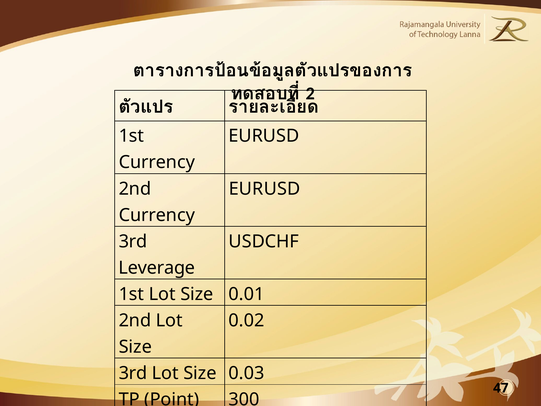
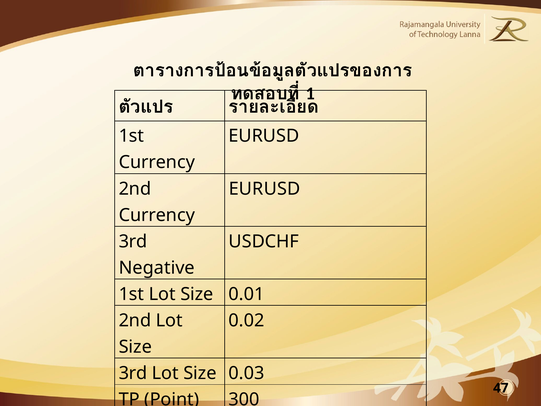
2: 2 -> 1 (310, 93)
Leverage: Leverage -> Negative (157, 268)
